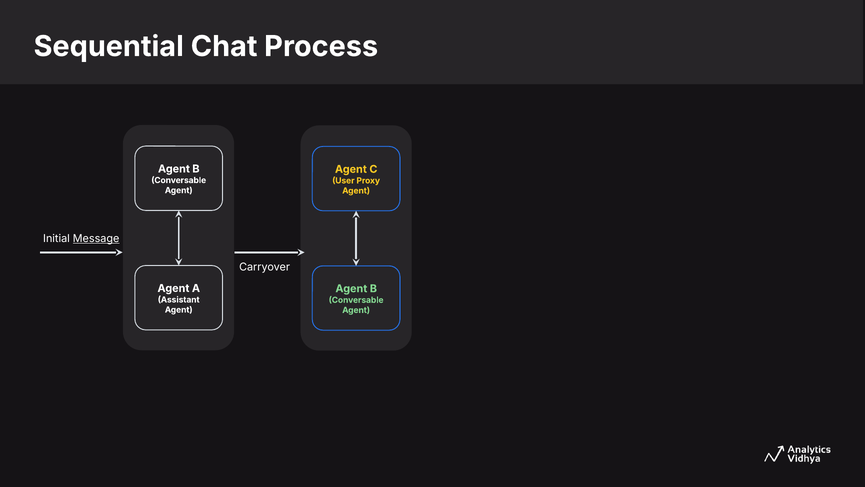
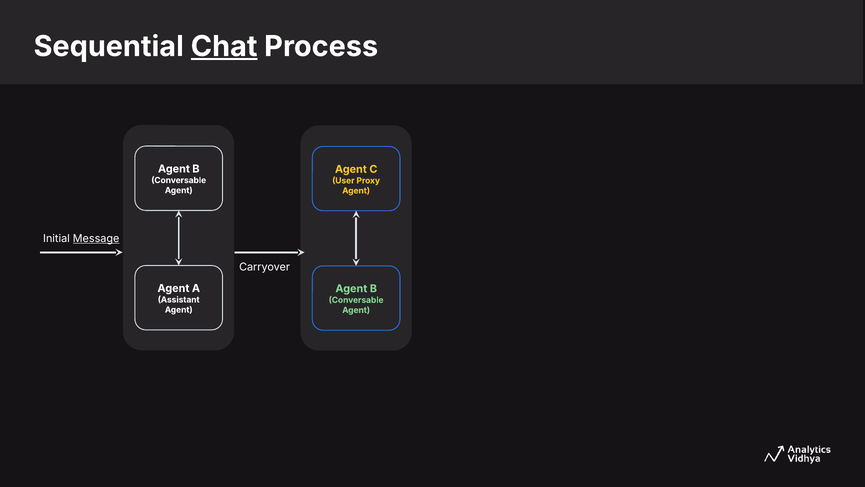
Chat underline: none -> present (224, 47)
